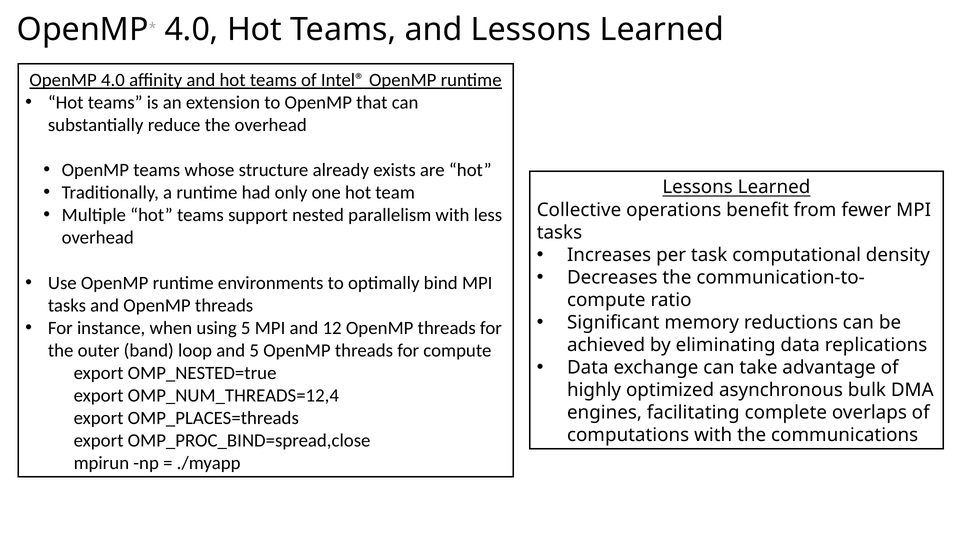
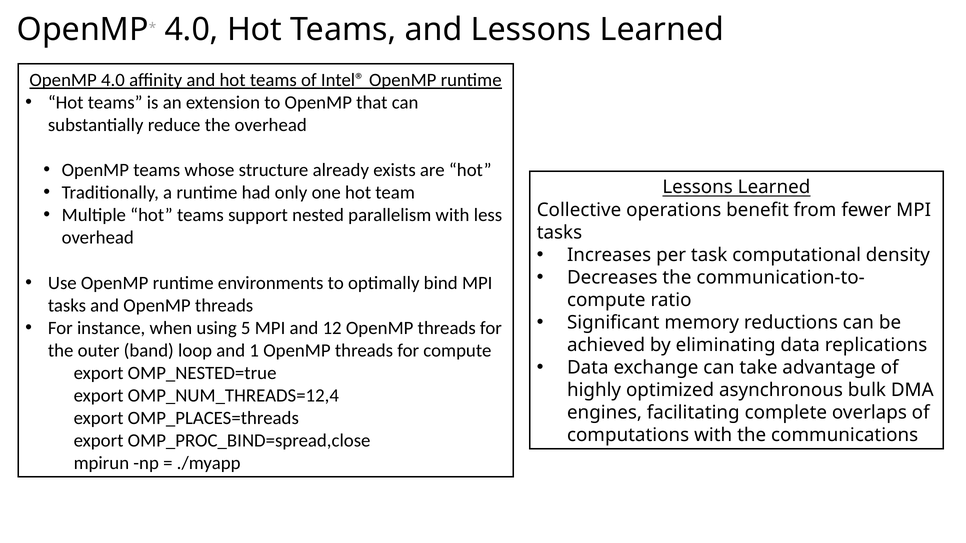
and 5: 5 -> 1 (254, 351)
